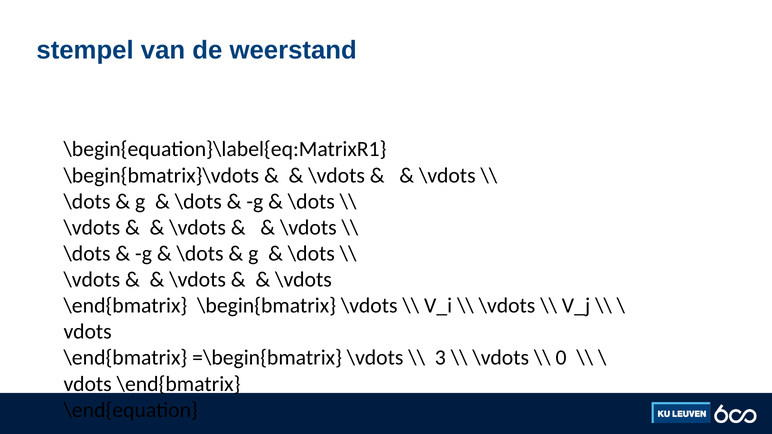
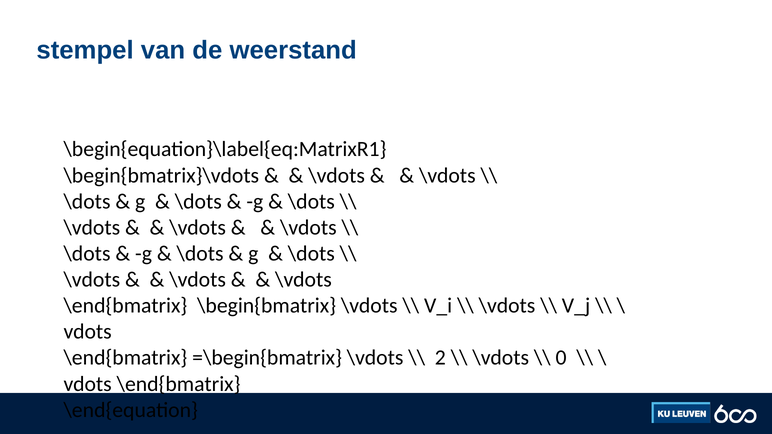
3: 3 -> 2 (440, 358)
